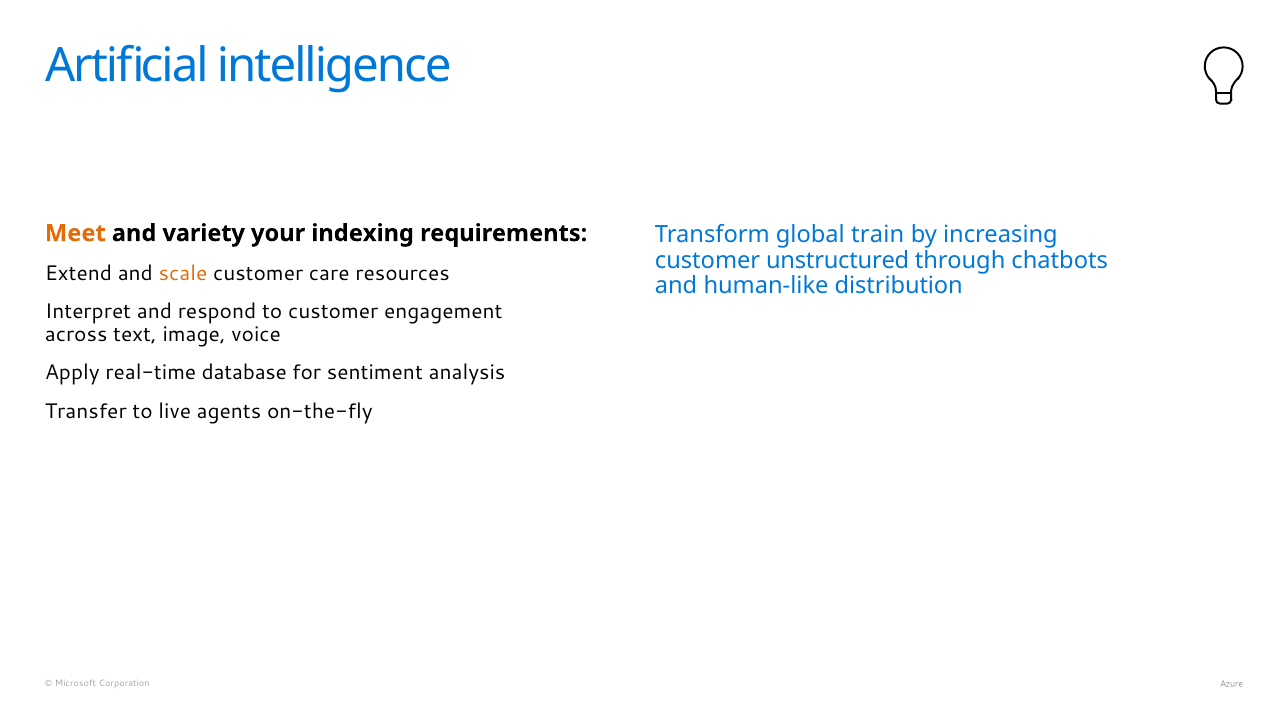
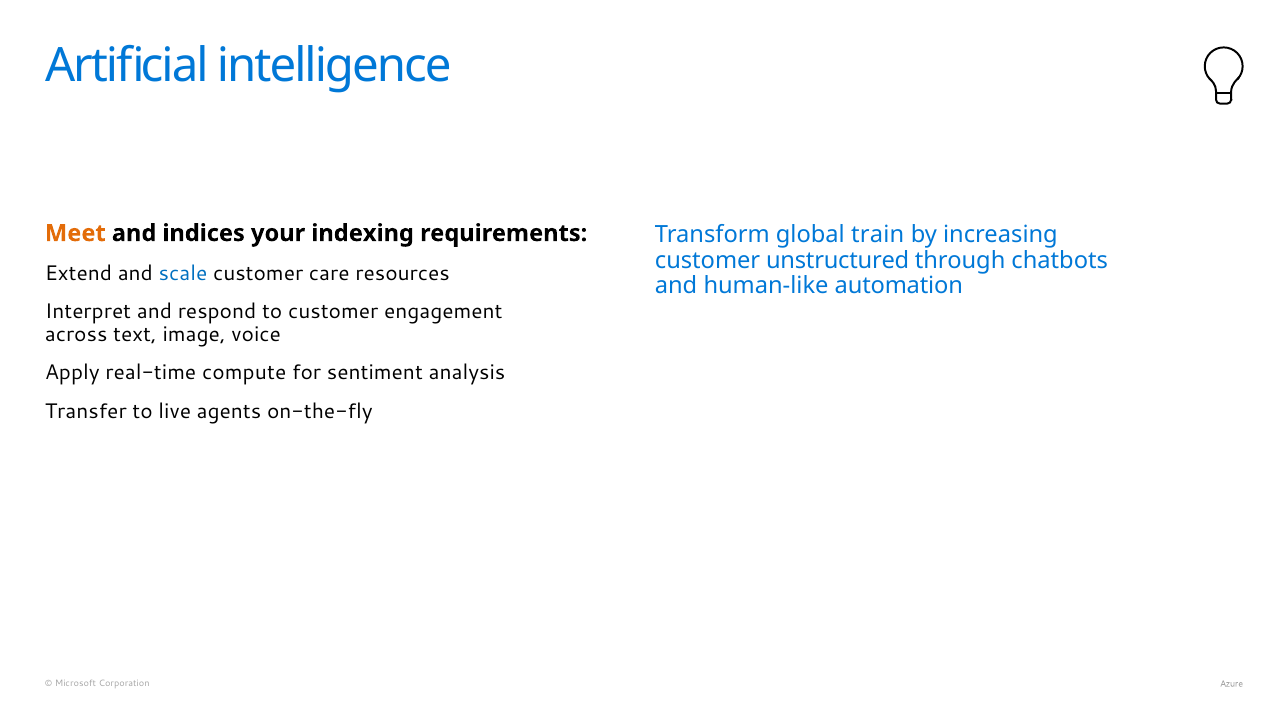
variety: variety -> indices (204, 233)
scale colour: orange -> blue (183, 273)
distribution: distribution -> automation (899, 286)
database: database -> compute (244, 373)
